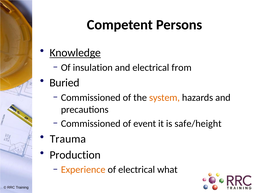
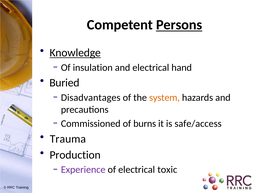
Persons underline: none -> present (179, 25)
from: from -> hand (182, 67)
Commissioned: Commissioned -> Disadvantages (91, 97)
event: event -> burns (145, 123)
safe/height: safe/height -> safe/access (198, 123)
Experience colour: orange -> purple (83, 169)
what: what -> toxic (167, 169)
